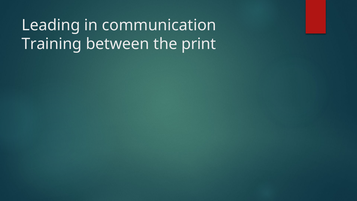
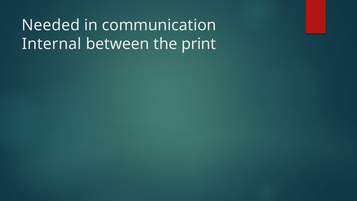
Leading: Leading -> Needed (51, 25)
Training: Training -> Internal (52, 44)
